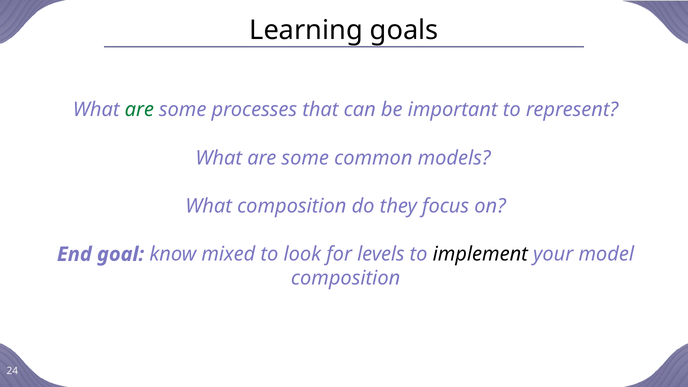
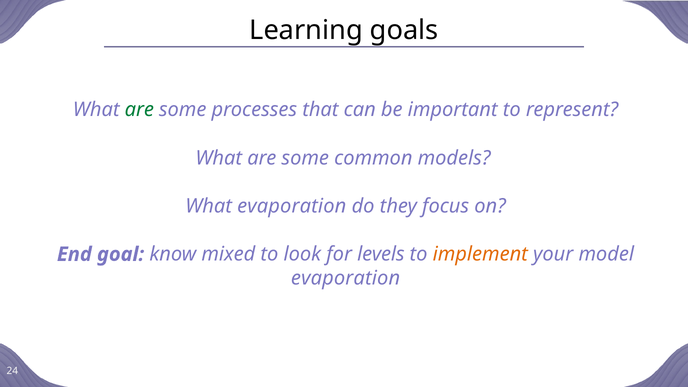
What composition: composition -> evaporation (292, 206)
implement colour: black -> orange (480, 254)
composition: composition -> evaporation (346, 278)
